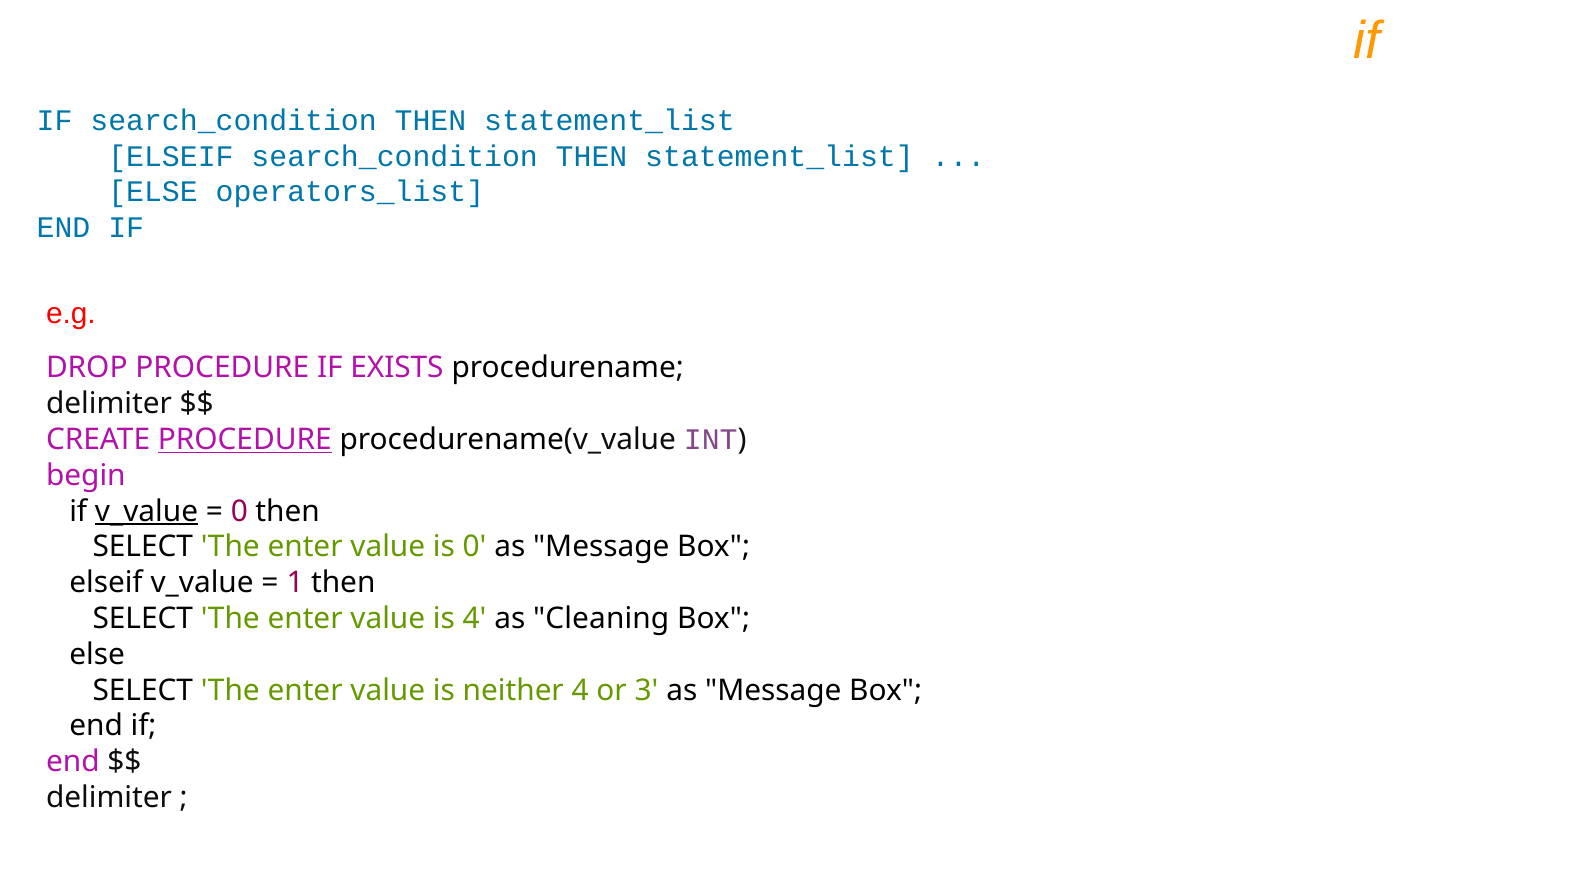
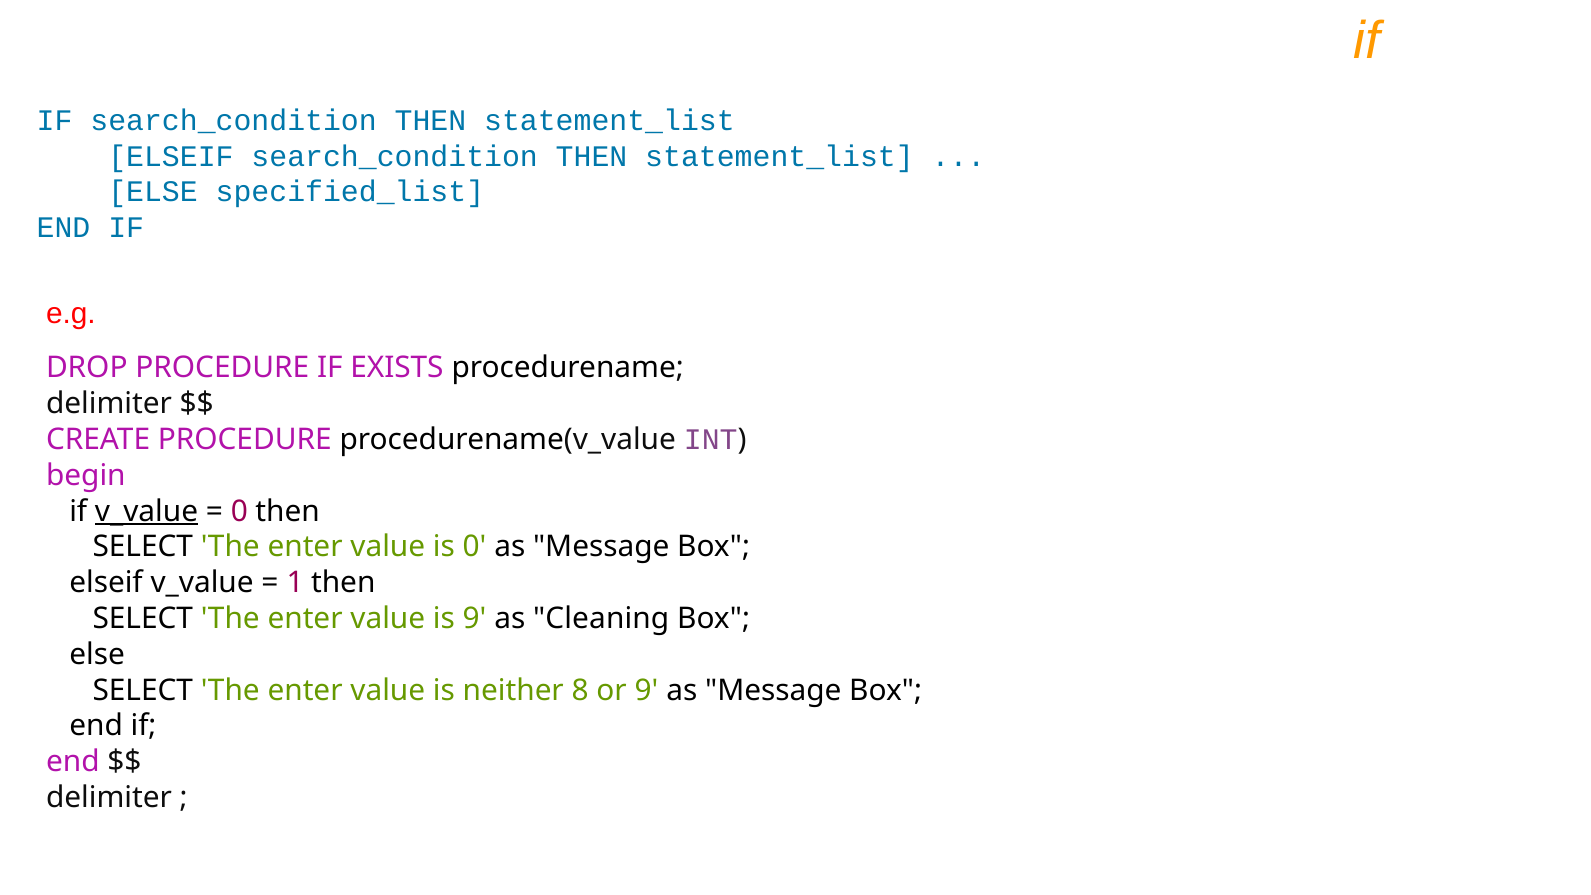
operators_list: operators_list -> specified_list (350, 192)
PROCEDURE underline: present -> none (245, 440)
is 4: 4 -> 9 (475, 619)
neither 4: 4 -> 8 (580, 690)
or 3: 3 -> 9 (646, 690)
